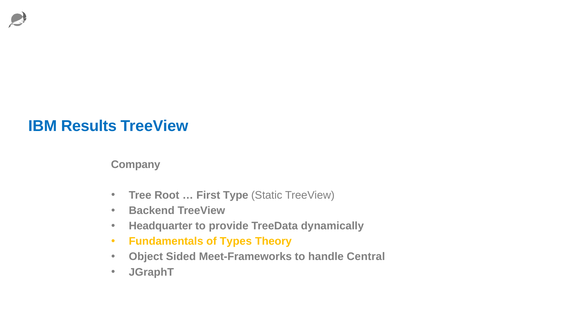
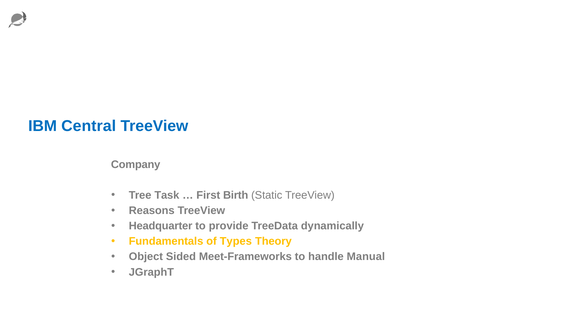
Results: Results -> Central (89, 126)
Root: Root -> Task (167, 195)
Type: Type -> Birth (236, 195)
Backend: Backend -> Reasons (152, 211)
Central: Central -> Manual (366, 257)
